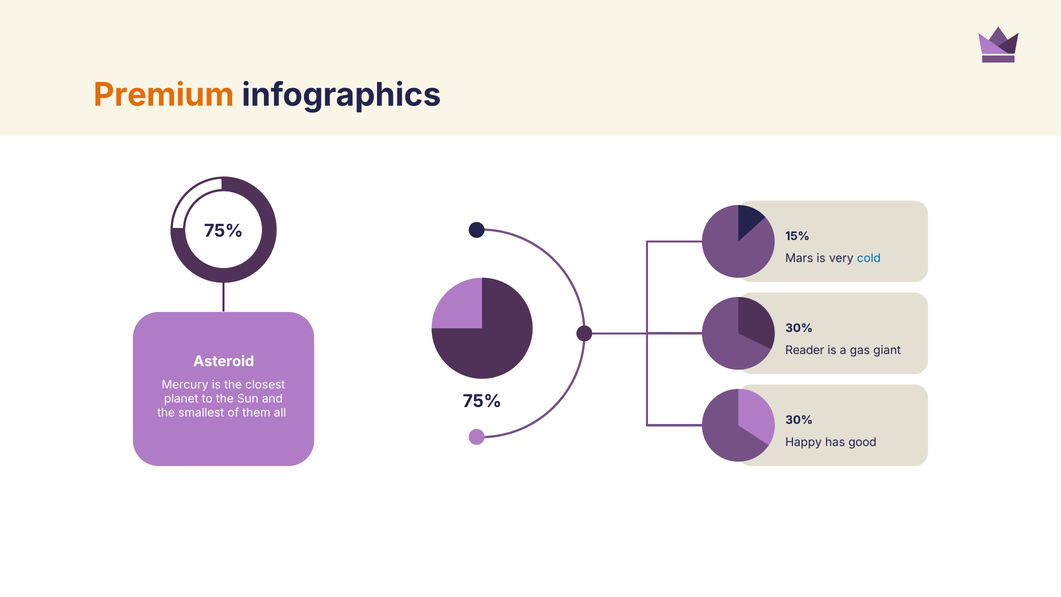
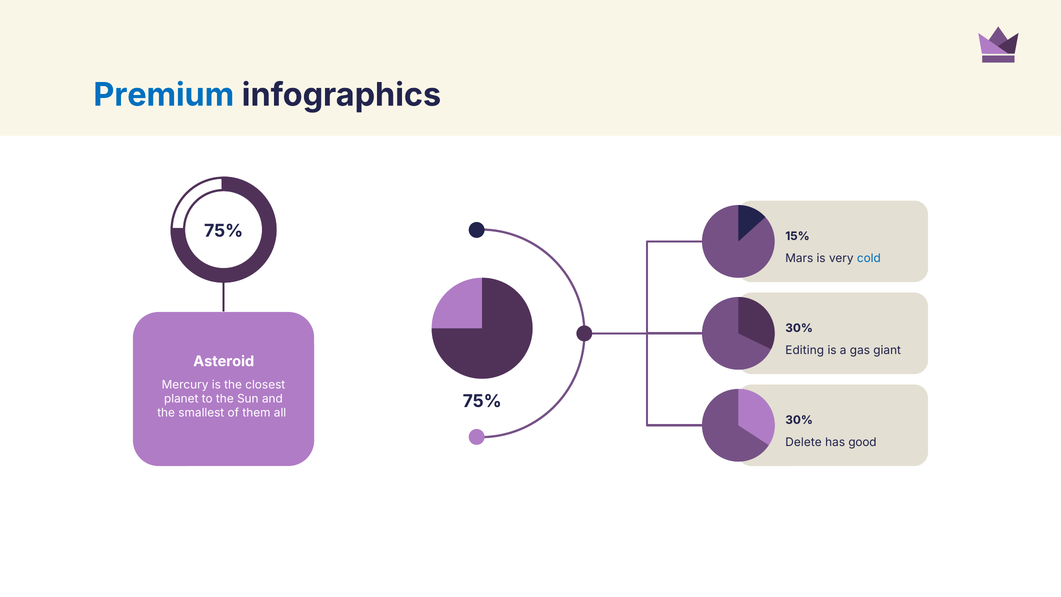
Premium colour: orange -> blue (164, 95)
Reader: Reader -> Editing (805, 350)
Happy: Happy -> Delete (804, 442)
